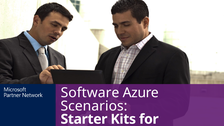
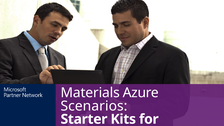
Software: Software -> Materials (90, 93)
